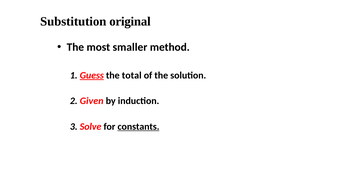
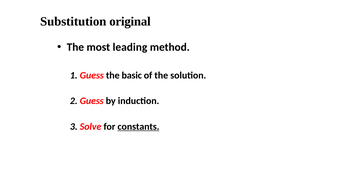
smaller: smaller -> leading (130, 47)
Guess underline: present -> none (92, 75)
total: total -> basic (132, 75)
2 Given: Given -> Guess (92, 101)
